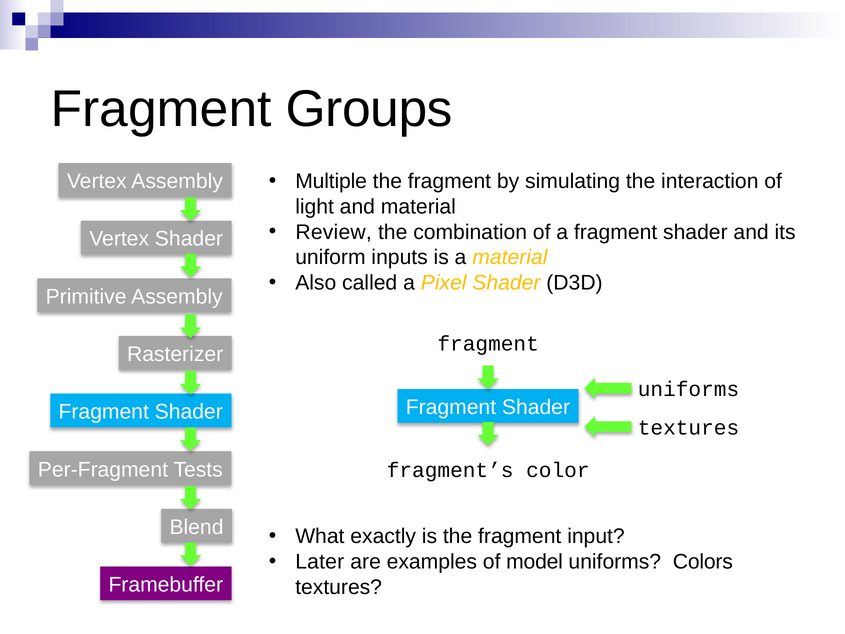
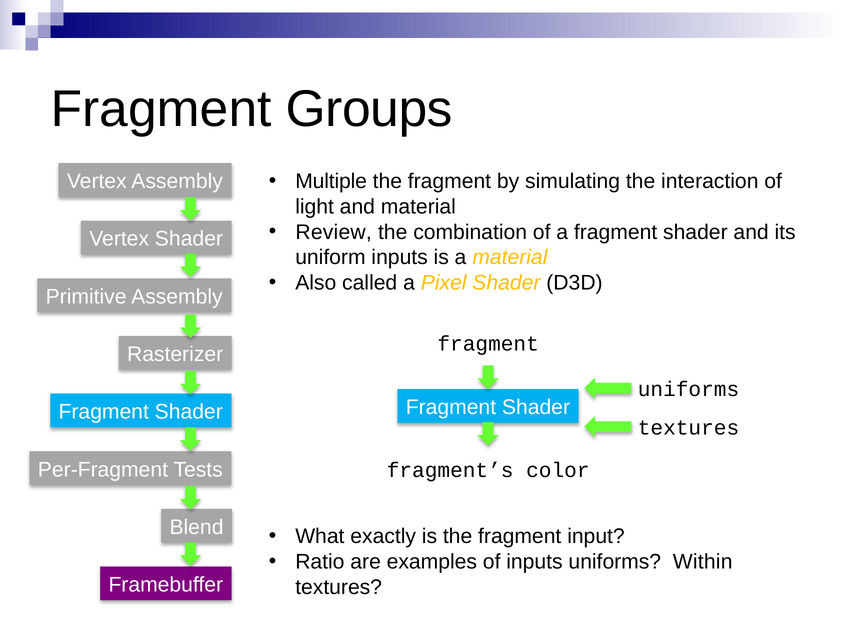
Later: Later -> Ratio (320, 562)
of model: model -> inputs (534, 562)
Colors: Colors -> Within (703, 562)
